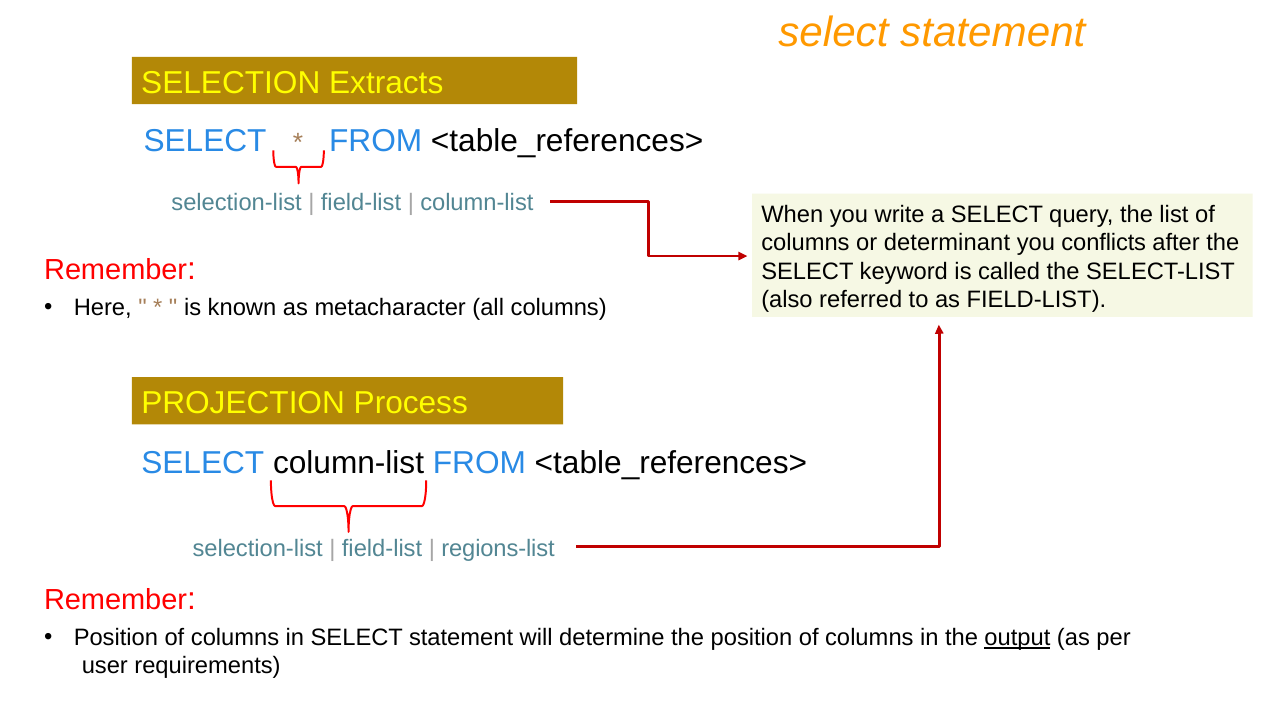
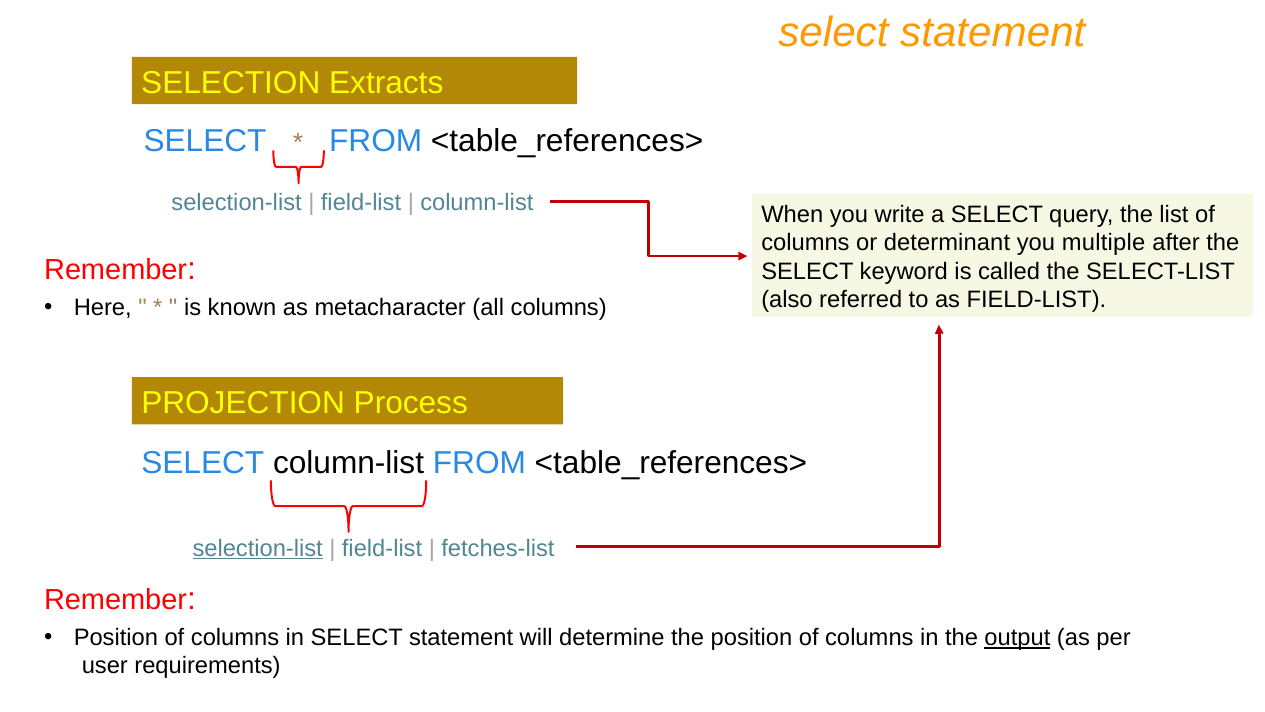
conflicts: conflicts -> multiple (1104, 243)
selection-list underline: none -> present (258, 548)
regions-list: regions-list -> fetches-list (498, 548)
